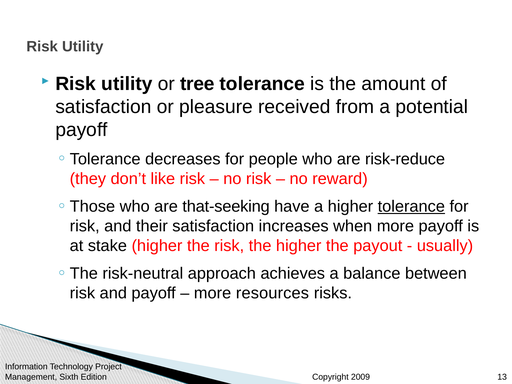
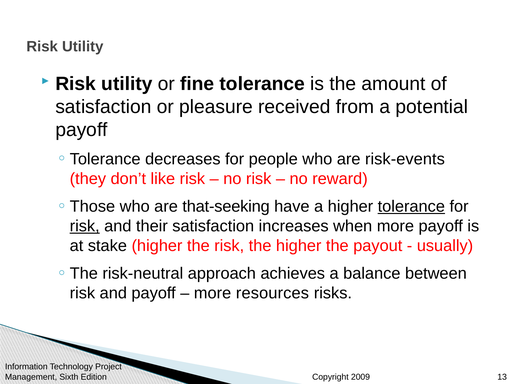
tree: tree -> fine (197, 84)
risk-reduce: risk-reduce -> risk-events (405, 159)
risk underline: none -> present (85, 226)
